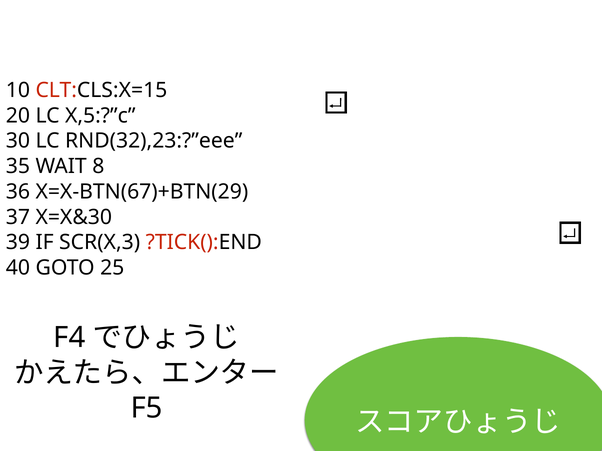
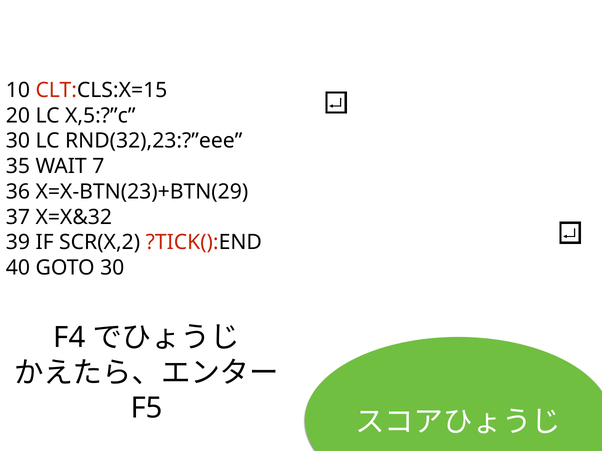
8: 8 -> 7 (98, 167)
X=X-BTN(67)+BTN(29: X=X-BTN(67)+BTN(29 -> X=X-BTN(23)+BTN(29 (142, 192)
X=X&30: X=X&30 -> X=X&32 (74, 217)
SCR(X,3: SCR(X,3 -> SCR(X,2 (100, 243)
GOTO 25: 25 -> 30 (112, 268)
